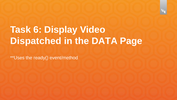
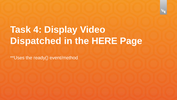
6: 6 -> 4 (38, 30)
DATA: DATA -> HERE (105, 41)
